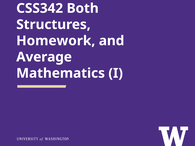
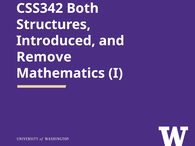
Homework: Homework -> Introduced (56, 41)
Average: Average -> Remove (44, 57)
